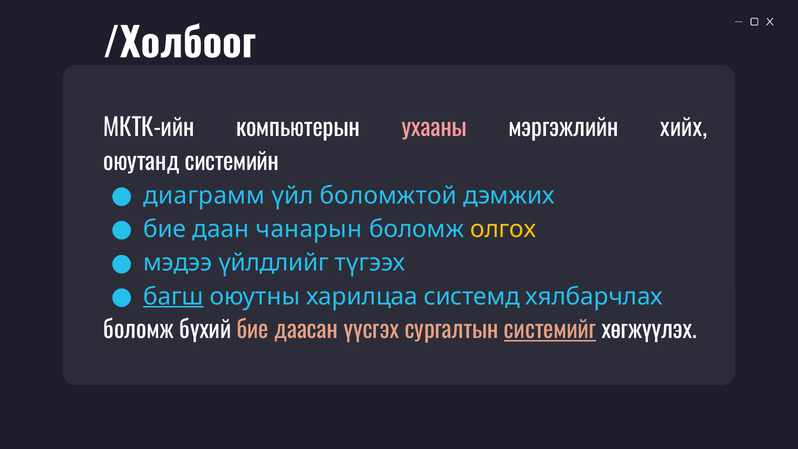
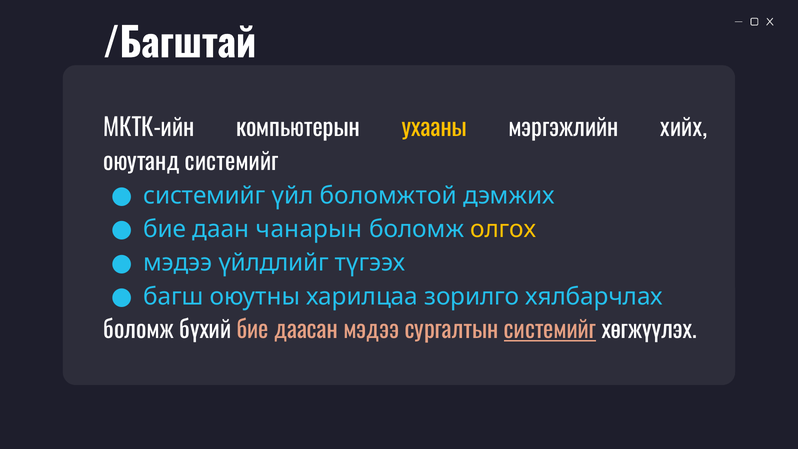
/Холбоог: /Холбоог -> /Багштай (180, 44)
ухааны colour: pink -> yellow (434, 128)
оюутанд системийн: системийн -> системийг (232, 162)
диаграмм: диаграмм -> системийг (204, 196)
багш underline: present -> none (173, 296)
системд: системд -> зорилго (472, 296)
даасан үүсгэх: үүсгэх -> мэдээ (371, 330)
